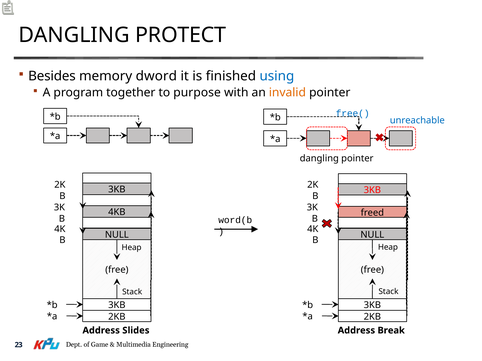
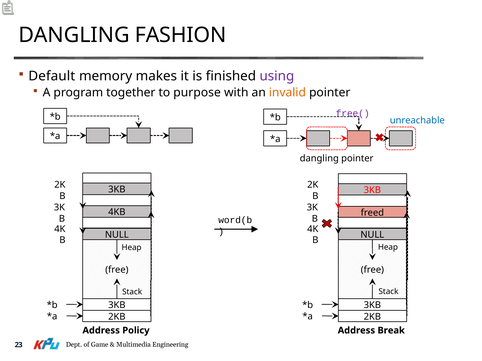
PROTECT: PROTECT -> FASHION (181, 35)
Besides: Besides -> Default (52, 76)
dword: dword -> makes (156, 76)
using colour: blue -> purple (277, 76)
free( colour: blue -> purple (353, 113)
Slides: Slides -> Policy (136, 331)
